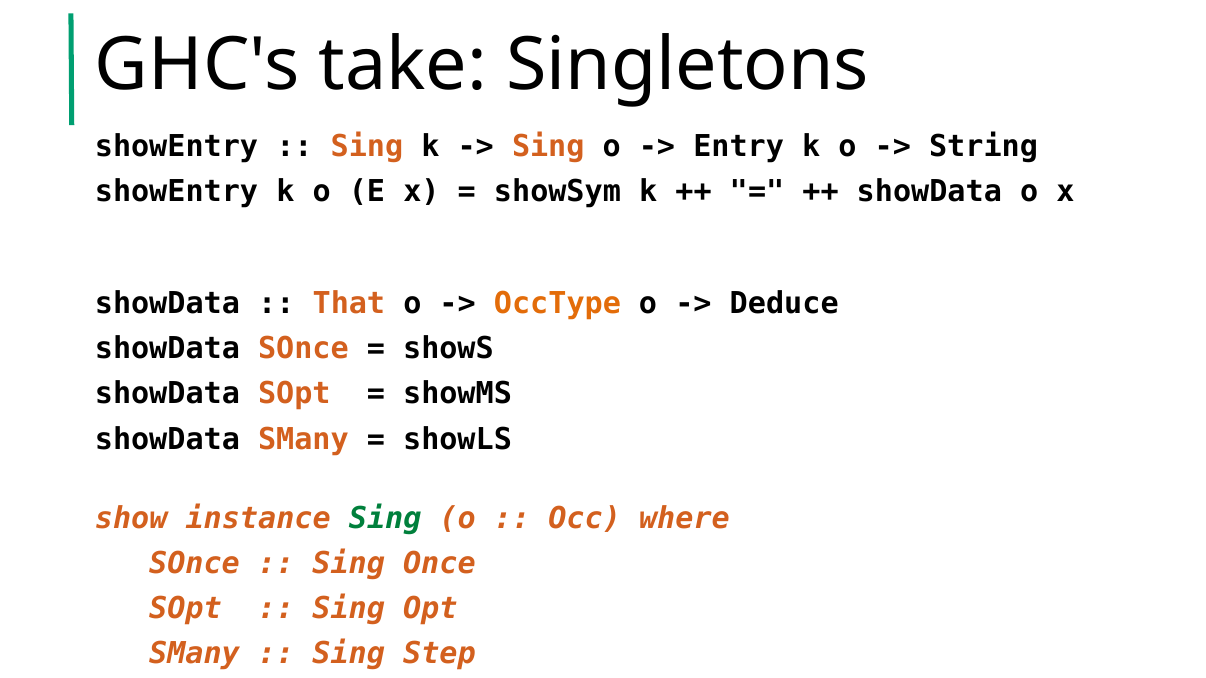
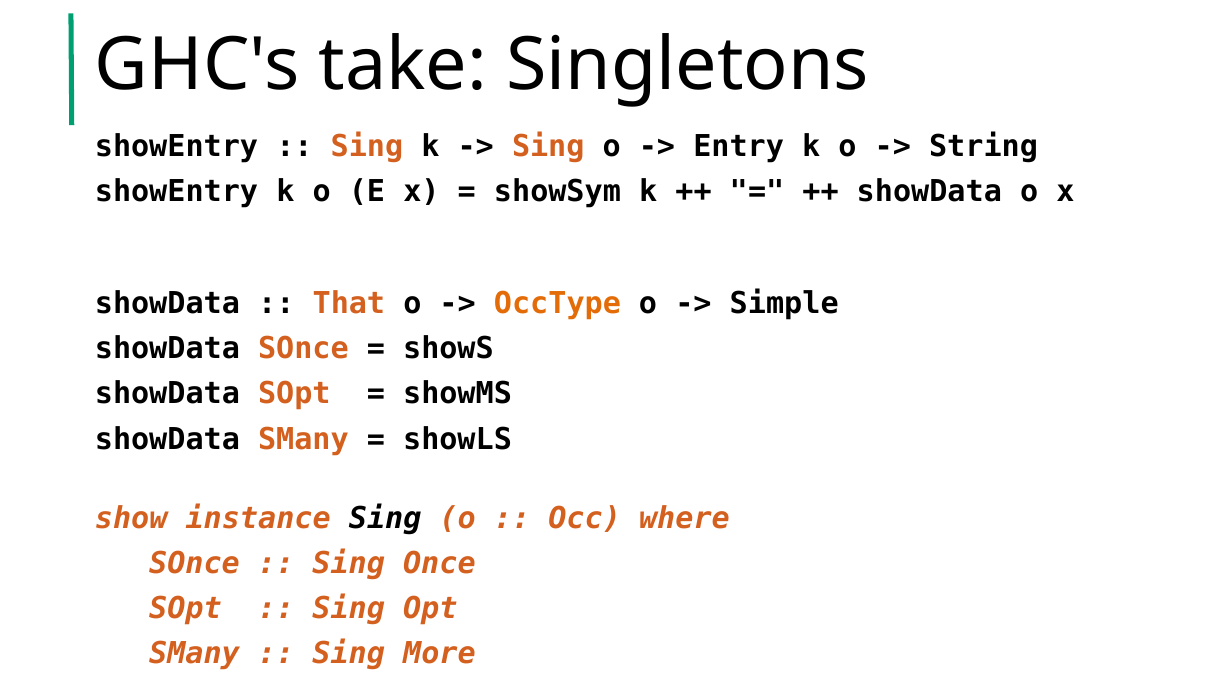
Deduce: Deduce -> Simple (784, 304)
Sing colour: green -> black (385, 519)
Step: Step -> More (439, 654)
